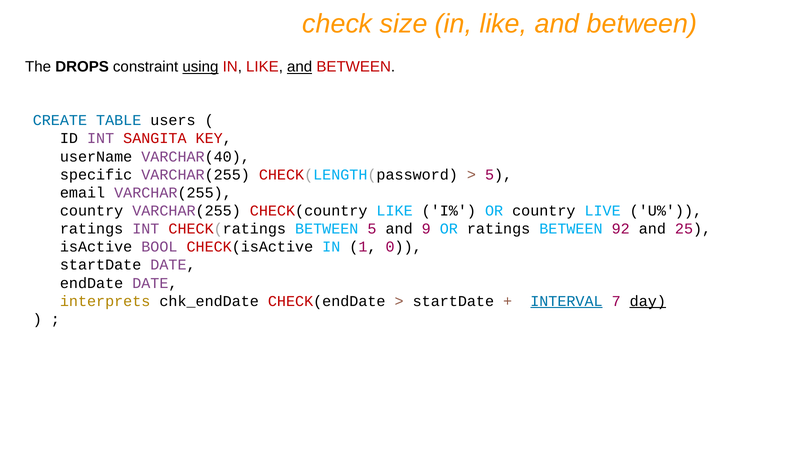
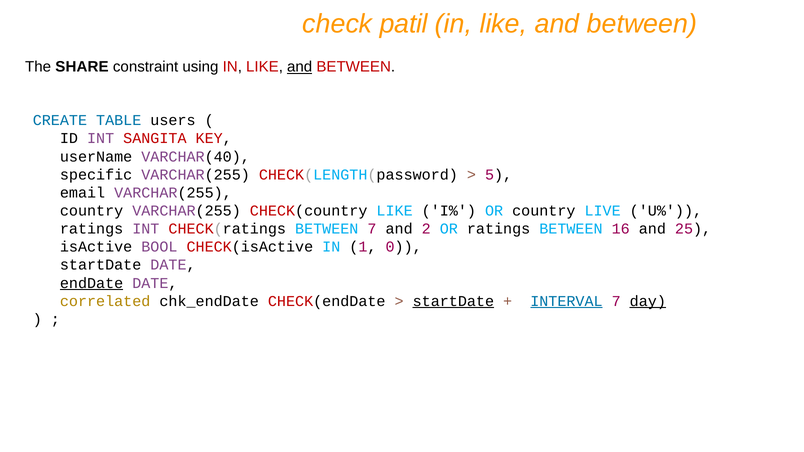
size: size -> patil (404, 24)
DROPS: DROPS -> SHARE (82, 67)
using underline: present -> none (200, 67)
BETWEEN 5: 5 -> 7 (372, 229)
9: 9 -> 2 (426, 229)
92: 92 -> 16 (621, 229)
endDate underline: none -> present (92, 283)
interprets: interprets -> correlated (105, 301)
startDate underline: none -> present (453, 301)
